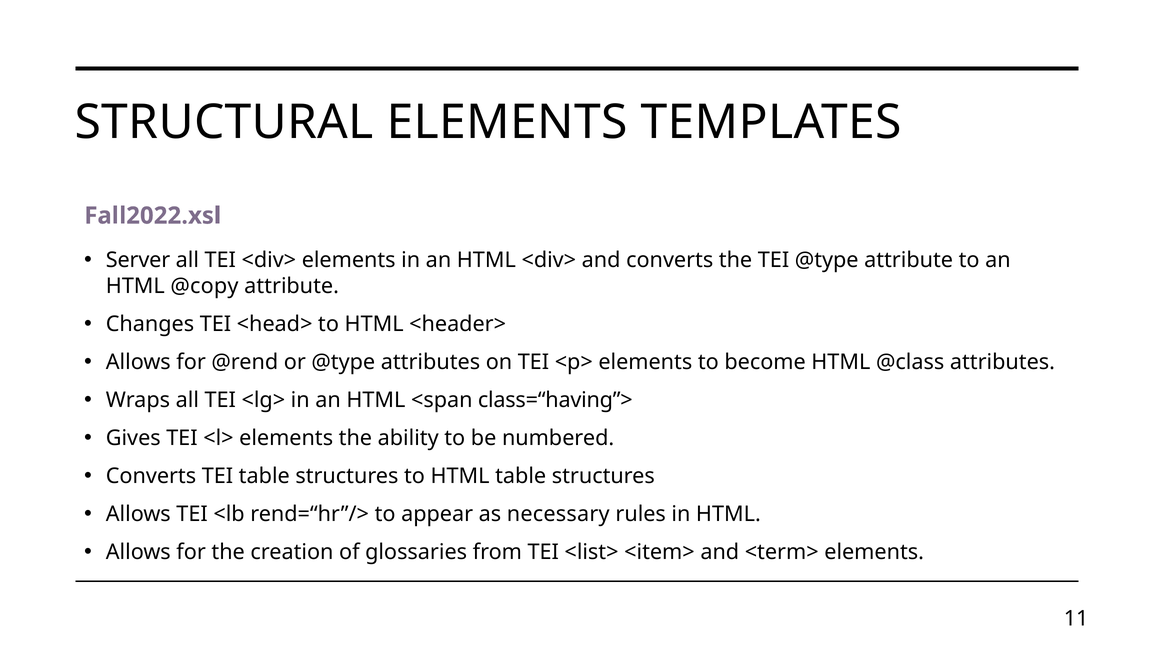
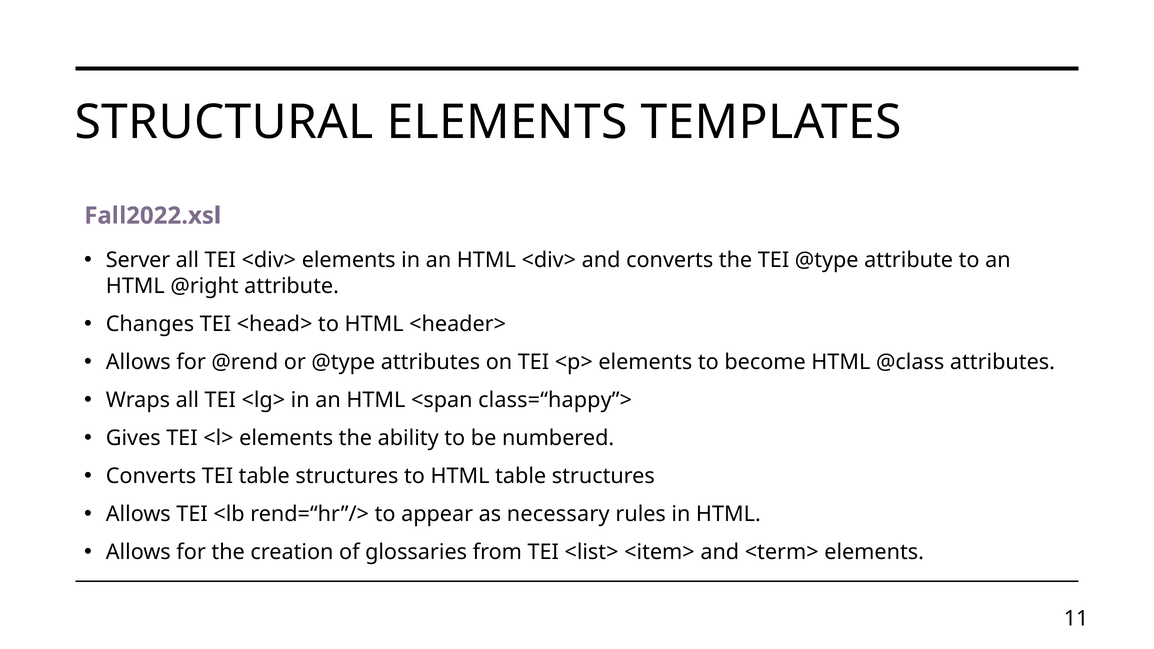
@copy: @copy -> @right (205, 286)
class=“having”>: class=“having”> -> class=“happy”> (555, 400)
